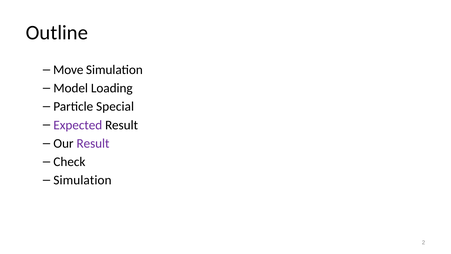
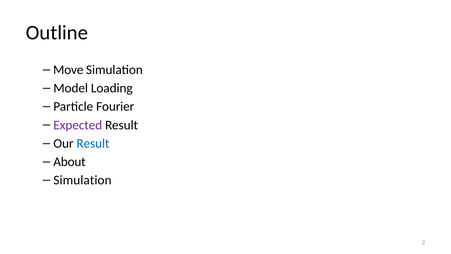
Special: Special -> Fourier (115, 106)
Result colour: purple -> blue (93, 143)
Check: Check -> About (69, 162)
